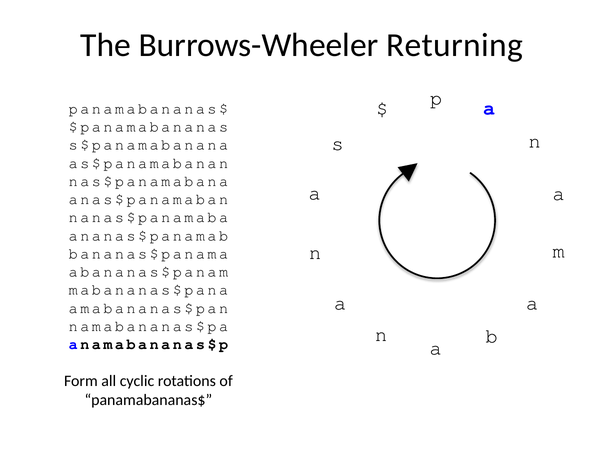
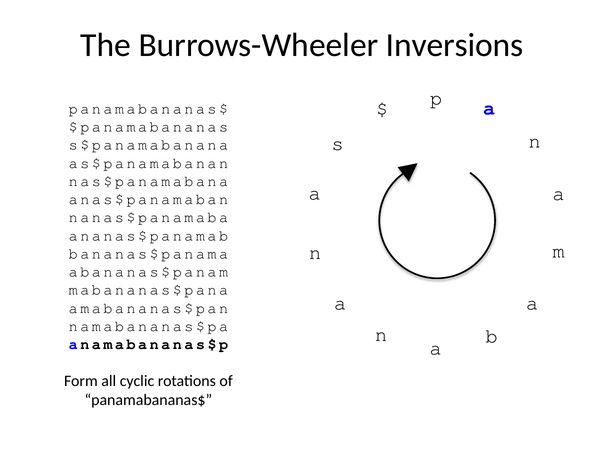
Returning: Returning -> Inversions (455, 45)
